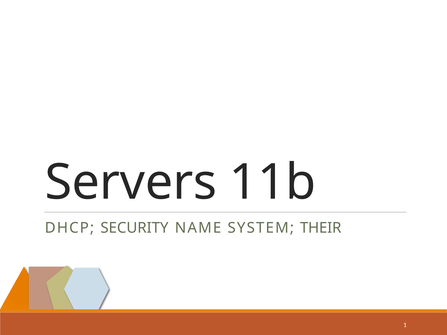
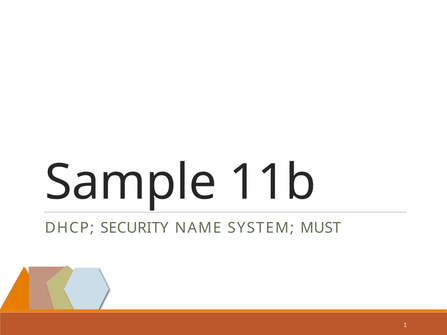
Servers: Servers -> Sample (131, 183)
THEIR: THEIR -> MUST (321, 228)
